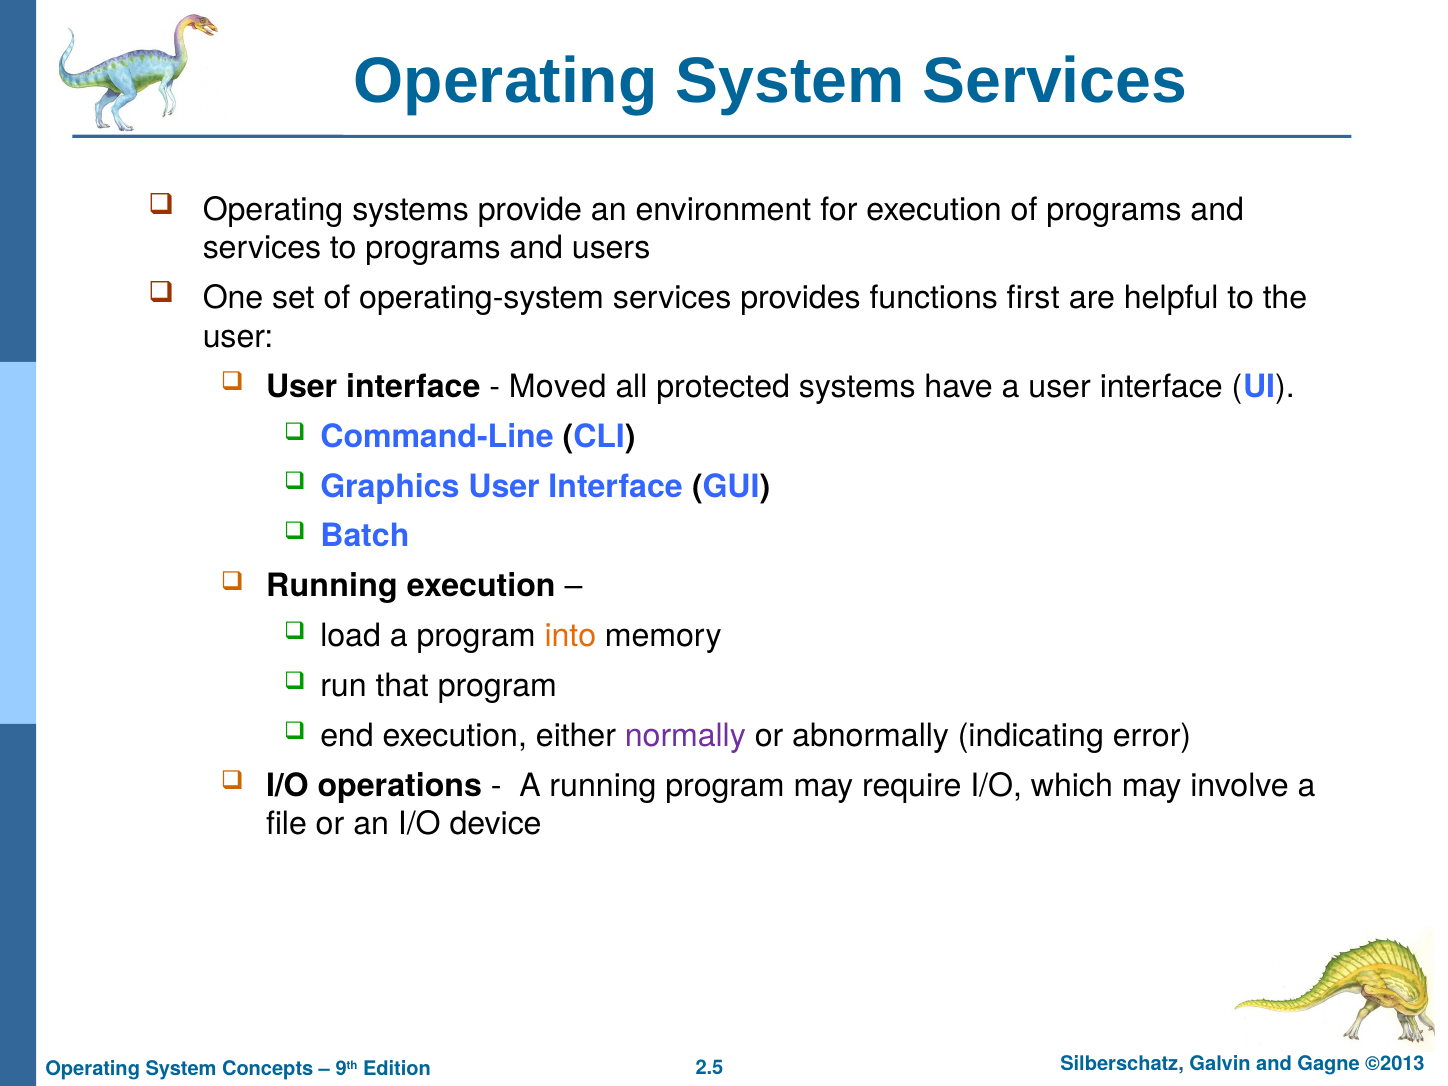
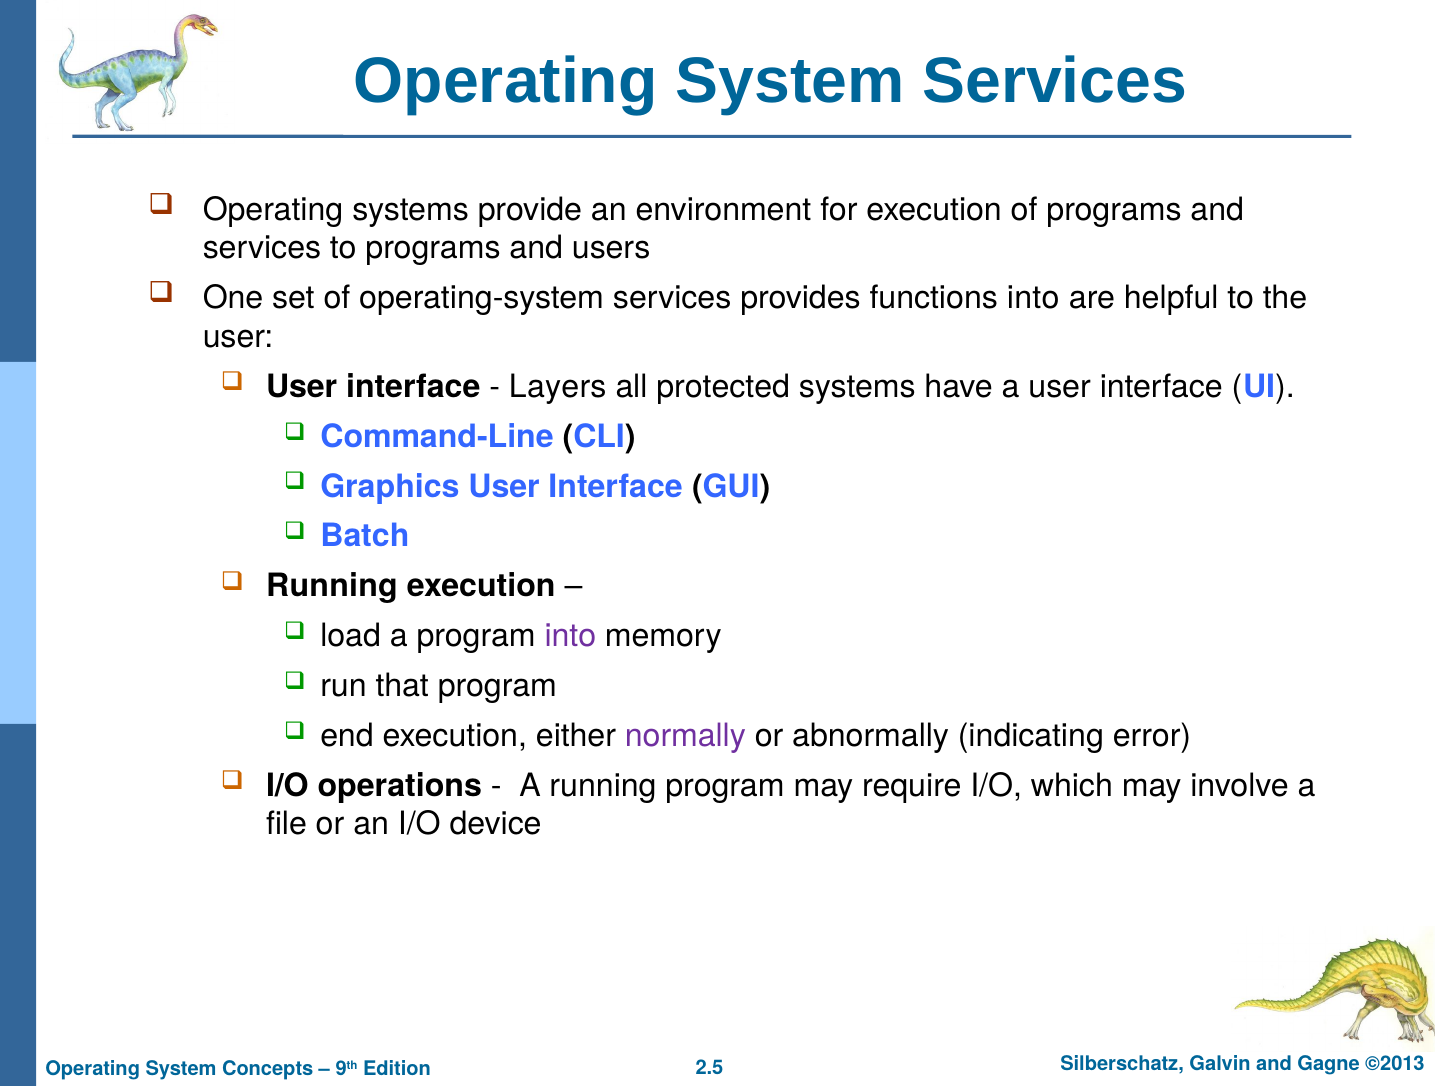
functions first: first -> into (1033, 298)
Moved: Moved -> Layers (558, 387)
into colour: orange -> purple (570, 636)
